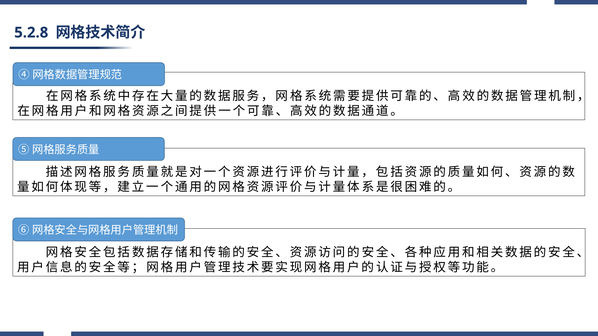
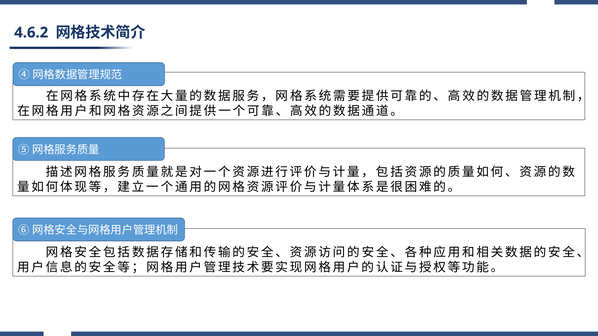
5.2.8: 5.2.8 -> 4.6.2 (31, 33)
